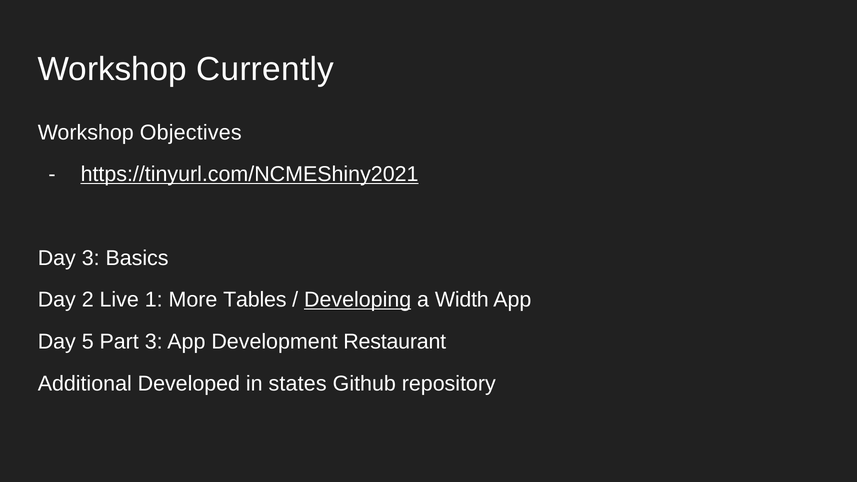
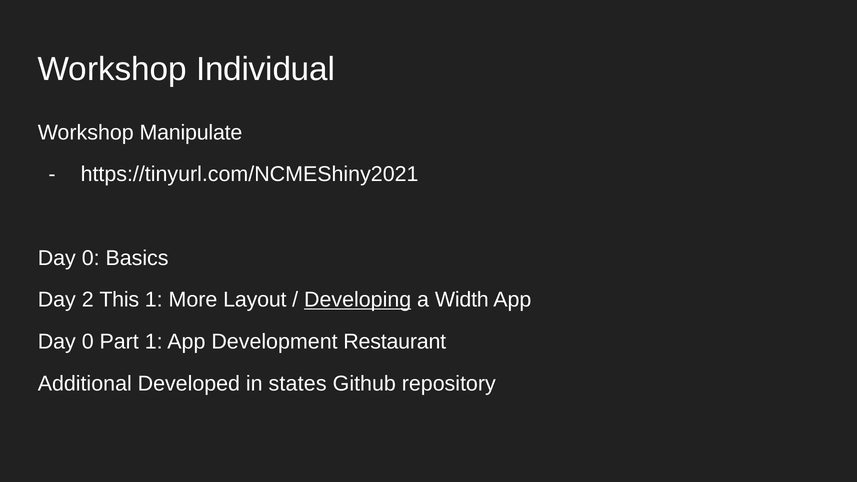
Currently: Currently -> Individual (265, 69)
Objectives: Objectives -> Manipulate (191, 133)
https://tinyurl.com/NCMEShiny2021 underline: present -> none (250, 174)
3: 3 -> 0 (91, 258)
Live: Live -> This (119, 300)
Tables: Tables -> Layout (255, 300)
5: 5 -> 0 (88, 342)
Part 3: 3 -> 1 (154, 342)
